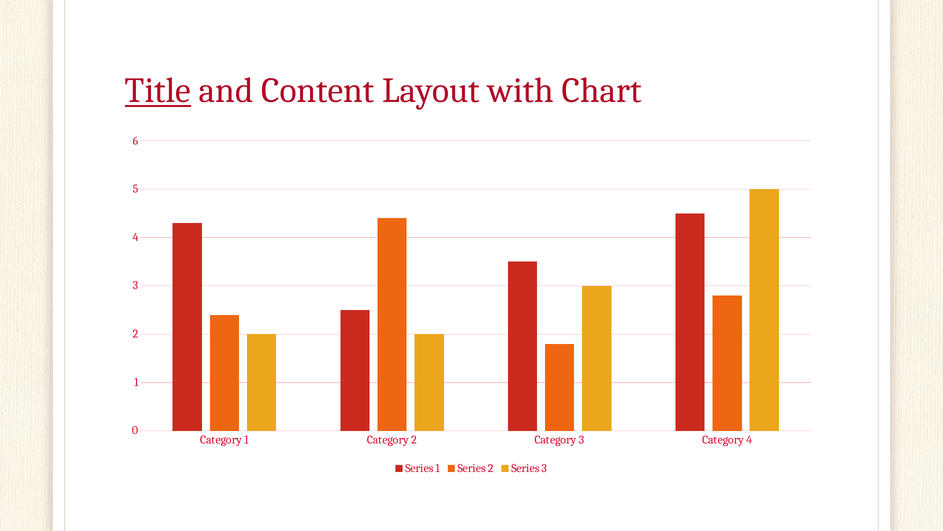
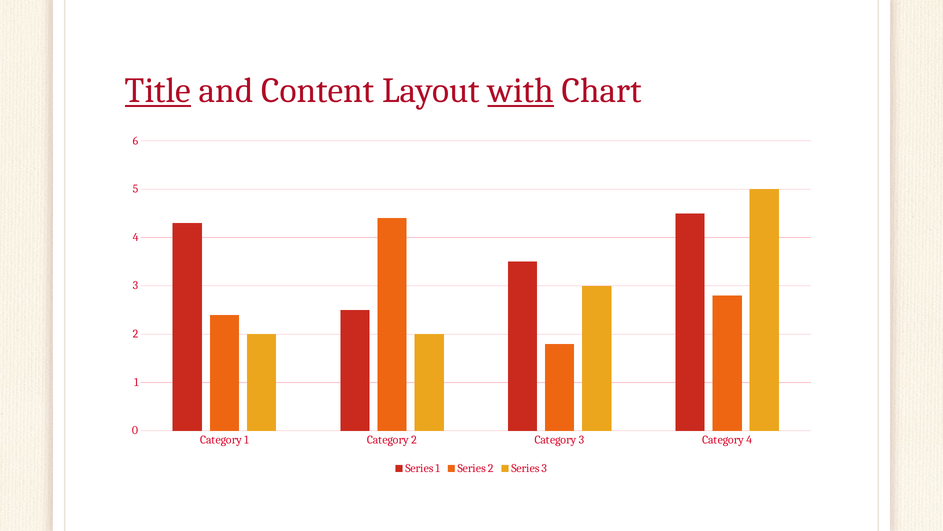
with underline: none -> present (521, 91)
